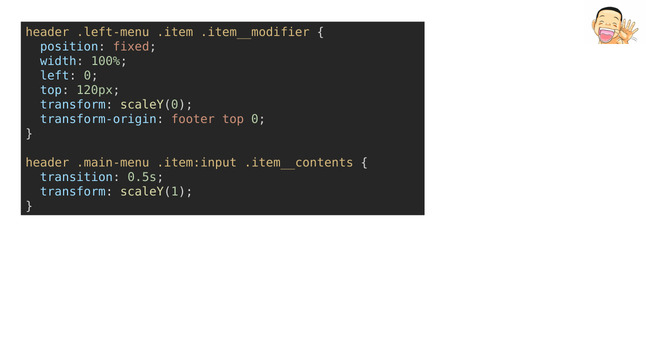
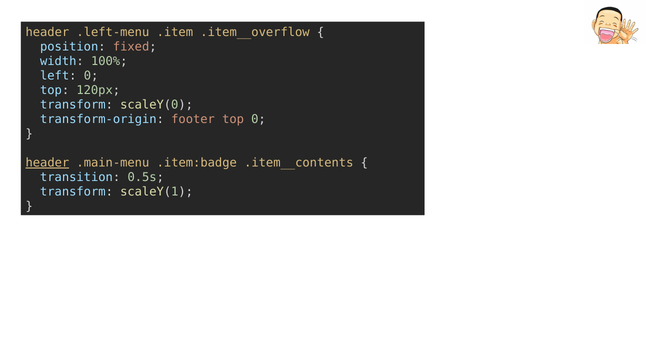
.item__modifier: .item__modifier -> .item__overflow (255, 32)
header underline: none -> present (47, 163)
.item:input: .item:input -> .item:badge (197, 163)
